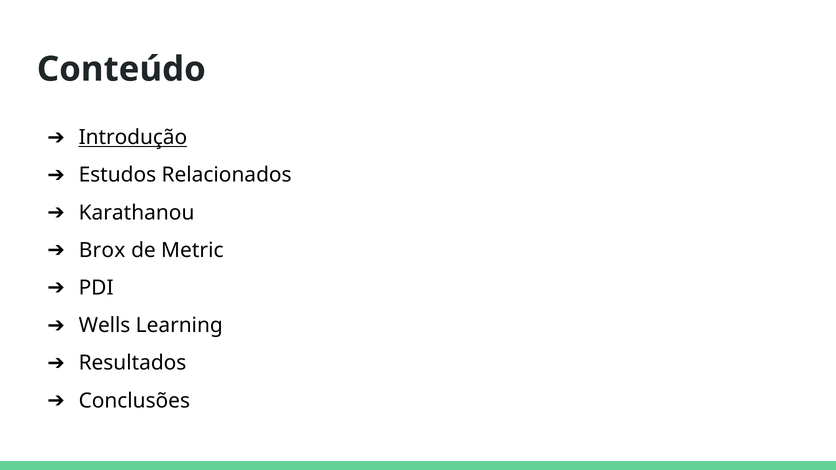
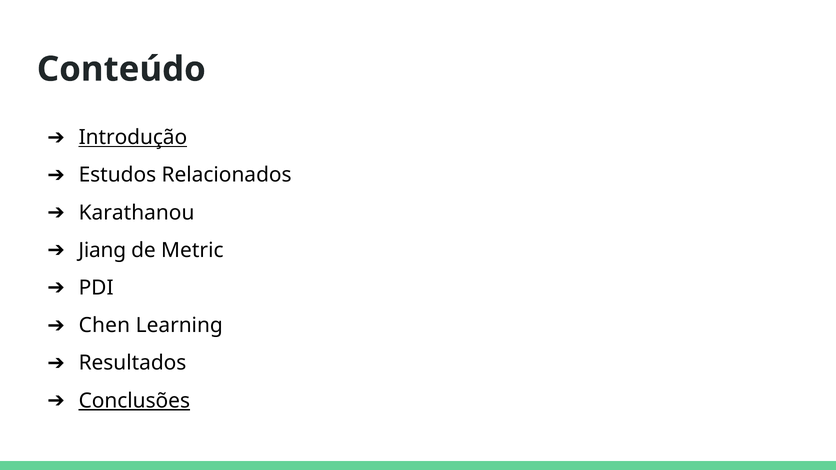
Brox: Brox -> Jiang (102, 250)
Wells: Wells -> Chen (104, 326)
Conclusões underline: none -> present (134, 401)
